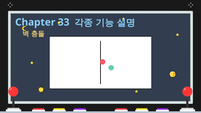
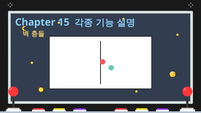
33: 33 -> 15 (64, 22)
